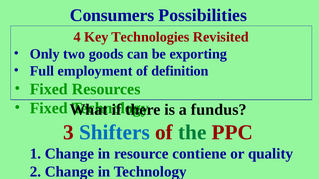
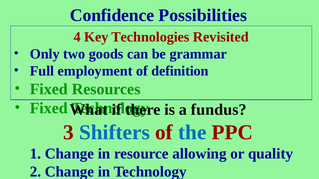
Consumers: Consumers -> Confidence (112, 15)
exporting: exporting -> grammar (198, 54)
the colour: green -> blue (192, 133)
contiene: contiene -> allowing (199, 154)
